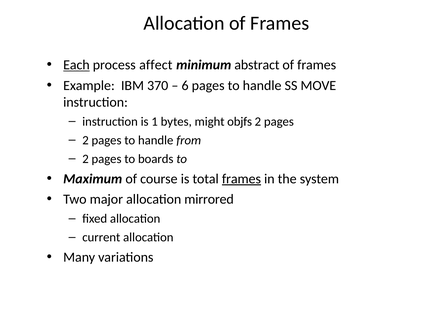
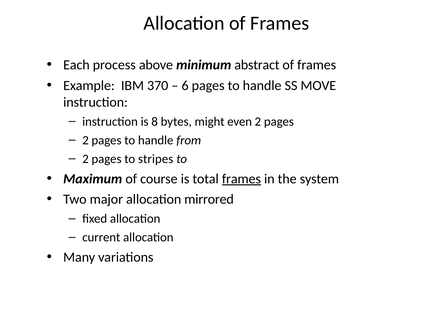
Each underline: present -> none (76, 65)
affect: affect -> above (156, 65)
1: 1 -> 8 (155, 122)
objfs: objfs -> even (240, 122)
boards: boards -> stripes (156, 159)
